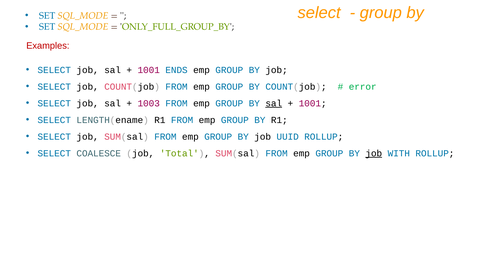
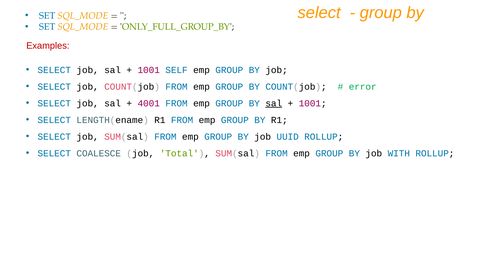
ENDS: ENDS -> SELF (177, 70)
1003: 1003 -> 4001 (149, 103)
job underline: present -> none (374, 153)
